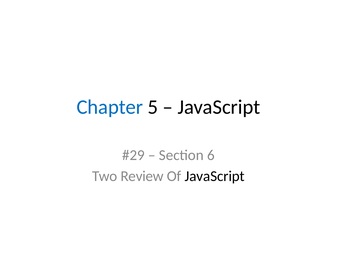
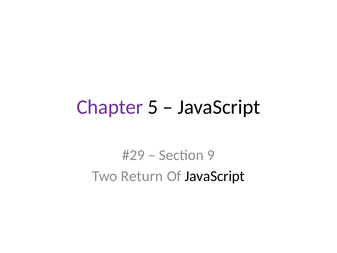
Chapter colour: blue -> purple (110, 107)
6: 6 -> 9 (211, 155)
Review: Review -> Return (142, 176)
